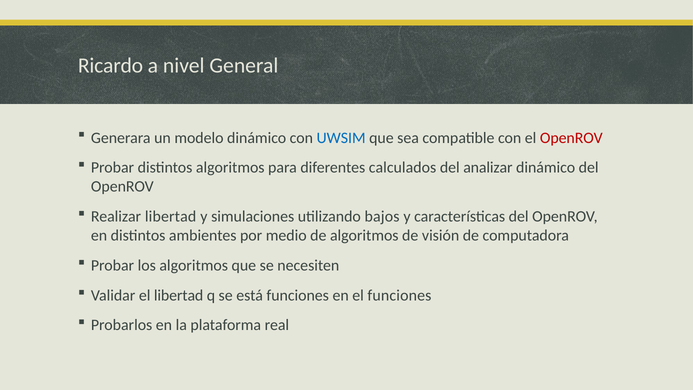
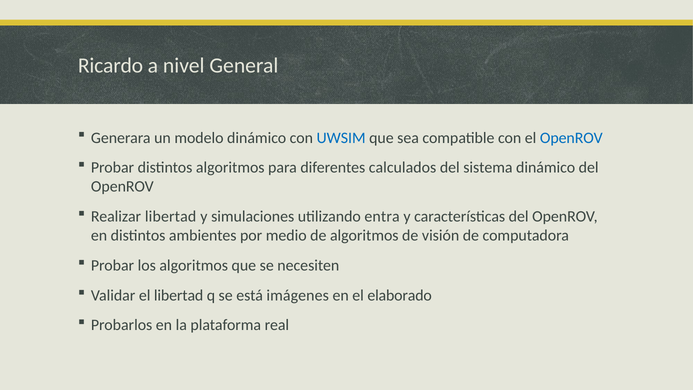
OpenROV colour: red -> blue (571, 138)
analizar: analizar -> sistema (488, 168)
bajos: bajos -> entra (382, 216)
está funciones: funciones -> imágenes (298, 295)
el funciones: funciones -> elaborado (400, 295)
